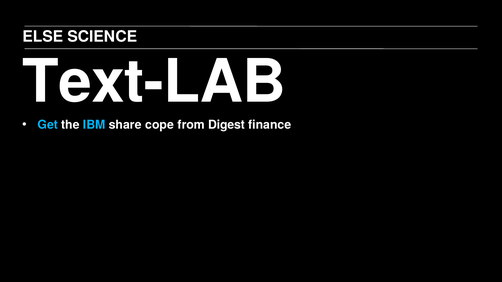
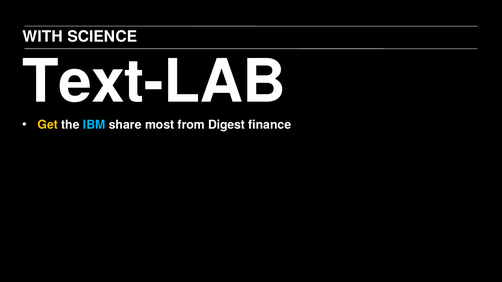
ELSE: ELSE -> WITH (43, 37)
Get colour: light blue -> yellow (48, 125)
cope: cope -> most (160, 125)
